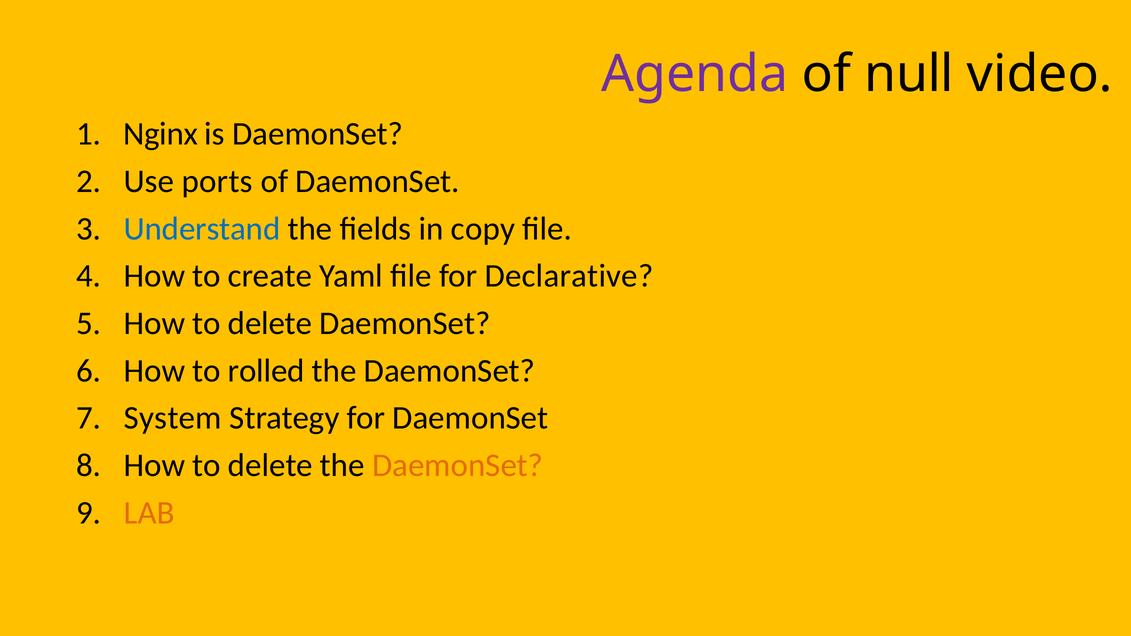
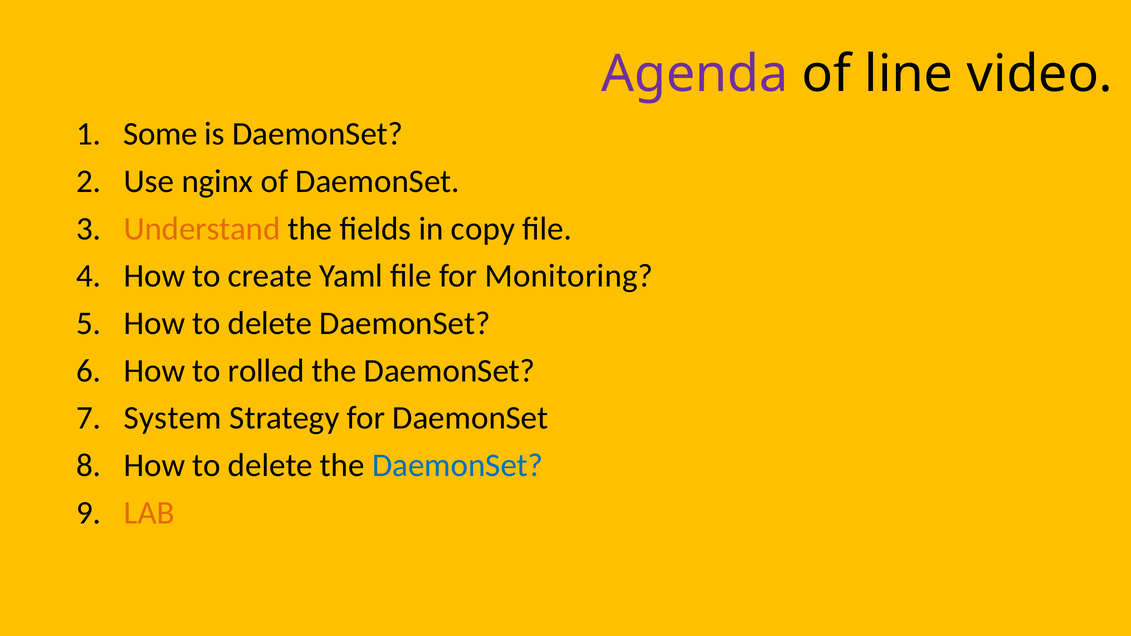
null: null -> line (909, 74)
Nginx: Nginx -> Some (161, 134)
ports: ports -> nginx (217, 181)
Understand colour: blue -> orange (202, 229)
Declarative: Declarative -> Monitoring (569, 276)
DaemonSet colour: orange -> blue (458, 466)
